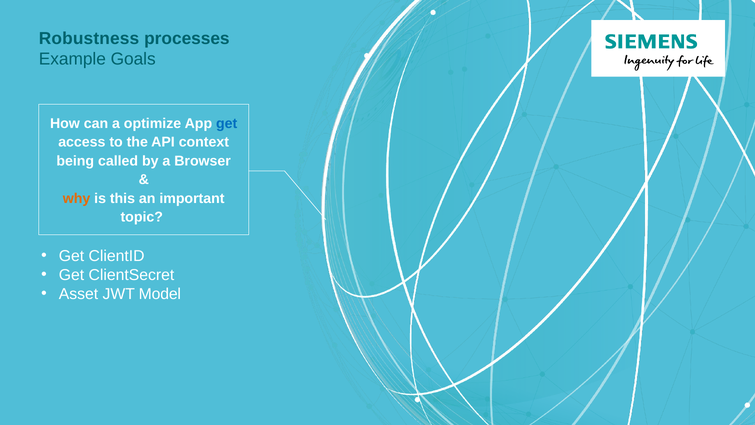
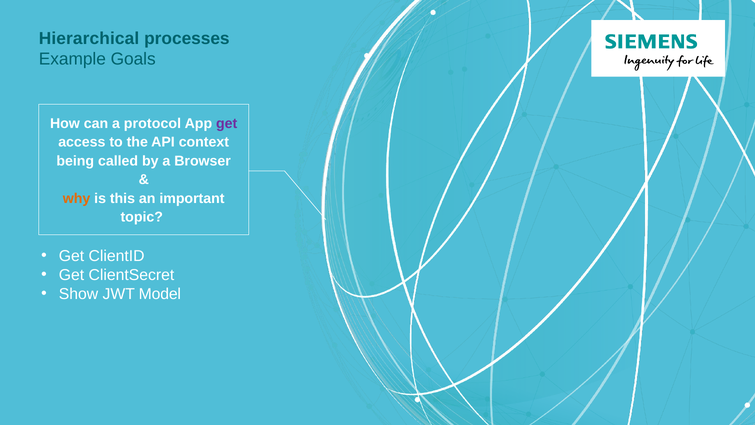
Robustness: Robustness -> Hierarchical (89, 38)
optimize: optimize -> protocol (153, 124)
get colour: blue -> purple (227, 124)
Asset: Asset -> Show (79, 294)
